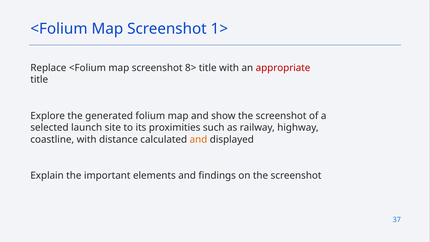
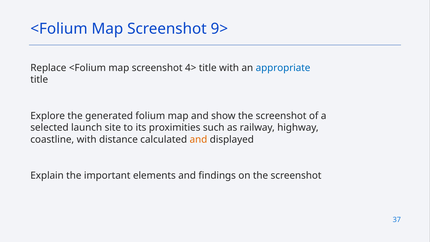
1>: 1> -> 9> (219, 29)
8>: 8> -> 4> (191, 68)
appropriate colour: red -> blue (283, 68)
